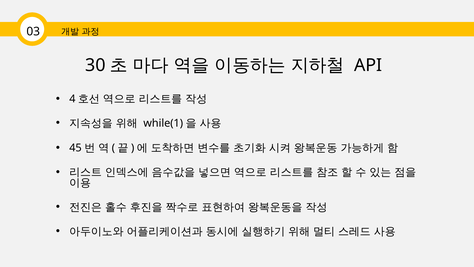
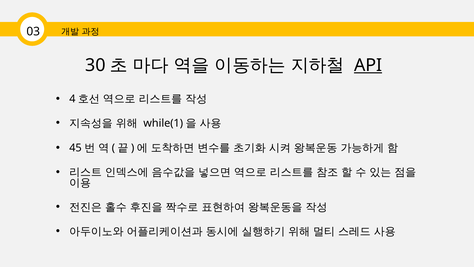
API underline: none -> present (368, 65)
